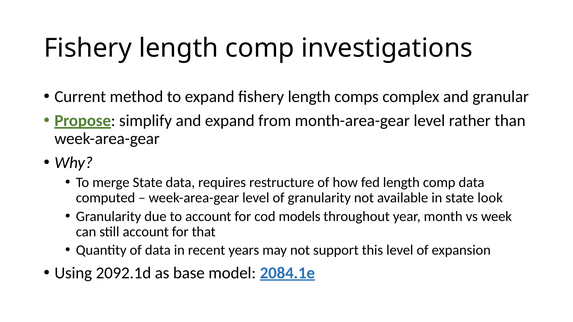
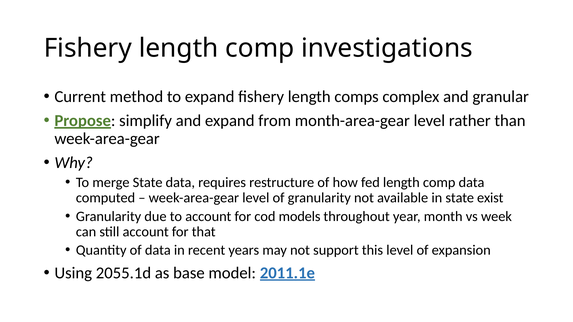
look: look -> exist (490, 198)
2092.1d: 2092.1d -> 2055.1d (123, 273)
2084.1e: 2084.1e -> 2011.1e (287, 273)
